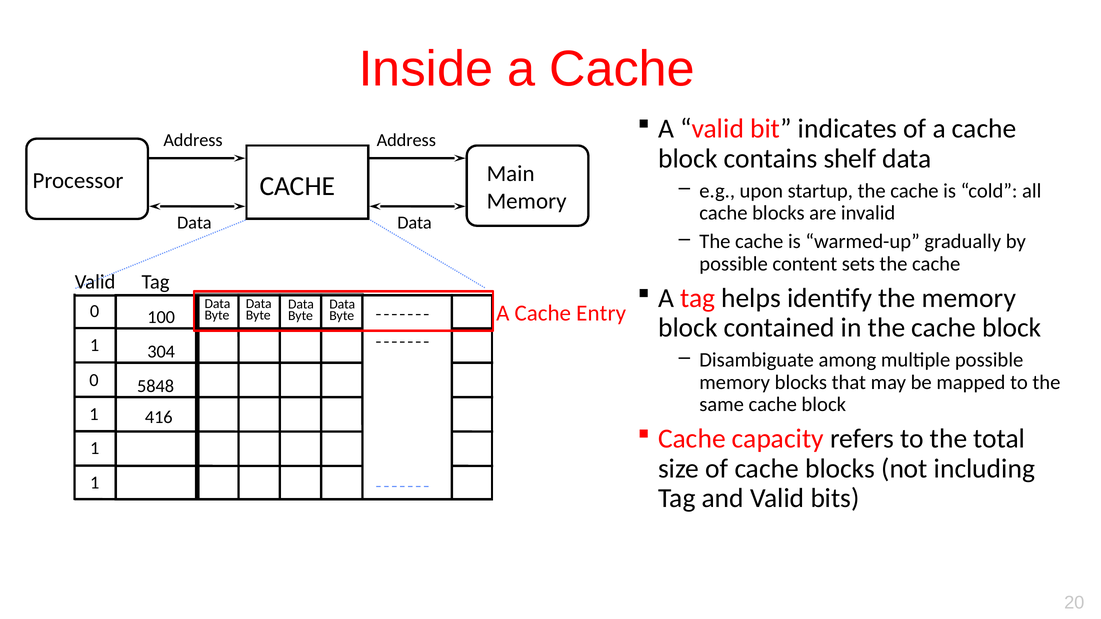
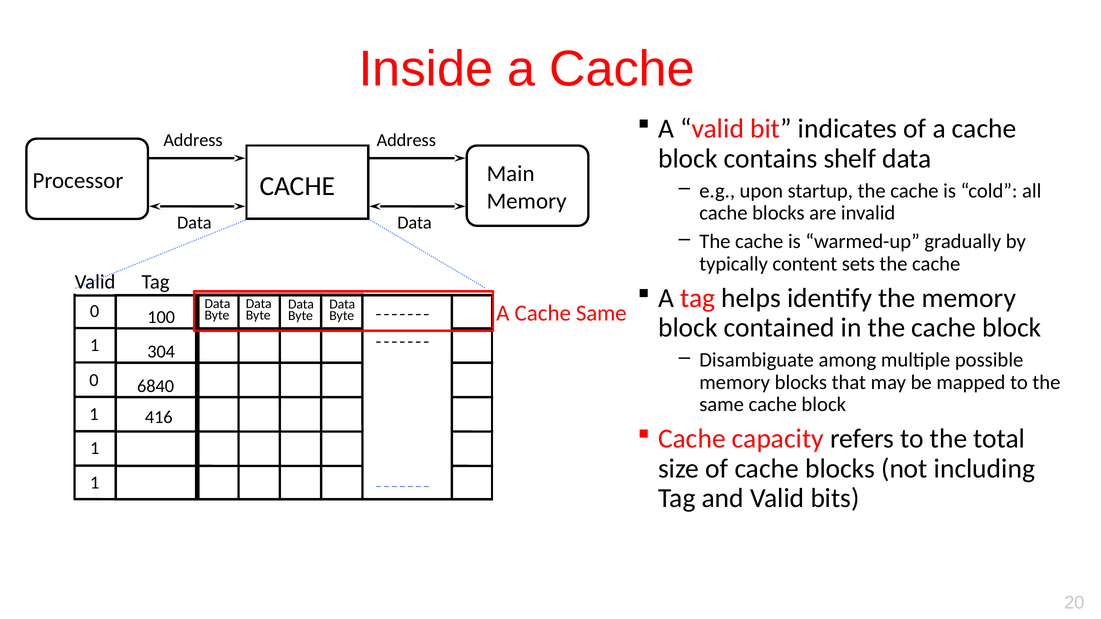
possible: possible -> typically (734, 264)
Cache Entry: Entry -> Same (601, 313)
5848: 5848 -> 6840 (156, 386)
